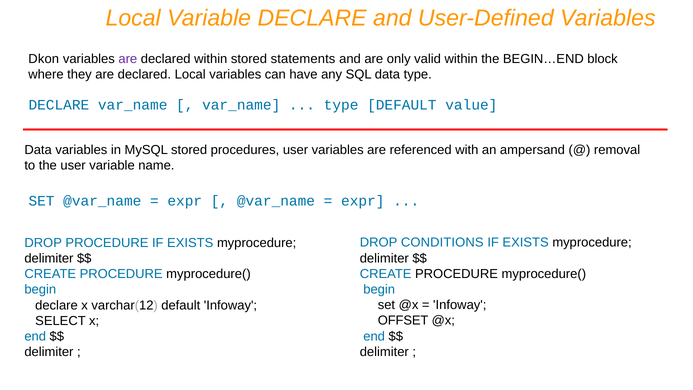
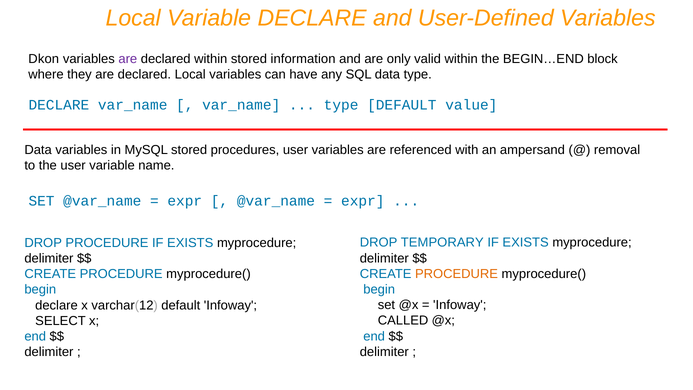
statements: statements -> information (303, 59)
CONDITIONS: CONDITIONS -> TEMPORARY (442, 243)
PROCEDURE colour: black -> orange (457, 274)
OFFSET: OFFSET -> CALLED (403, 321)
